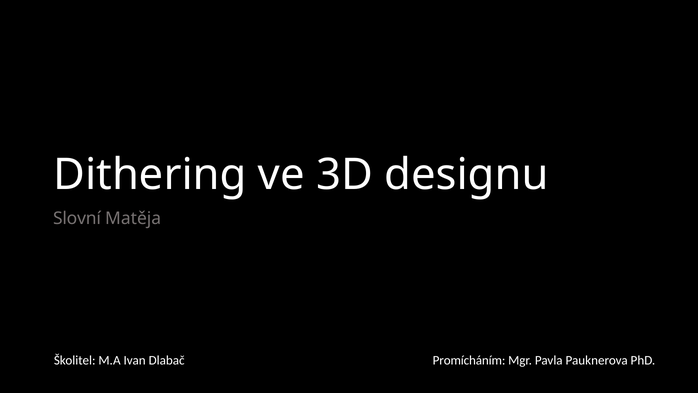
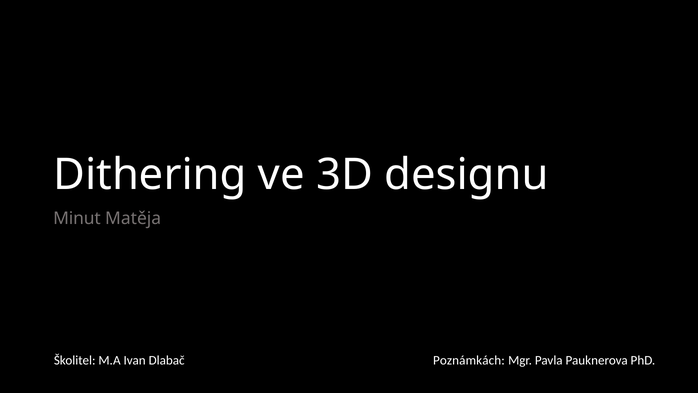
Slovní: Slovní -> Minut (77, 218)
Promícháním: Promícháním -> Poznámkách (469, 360)
